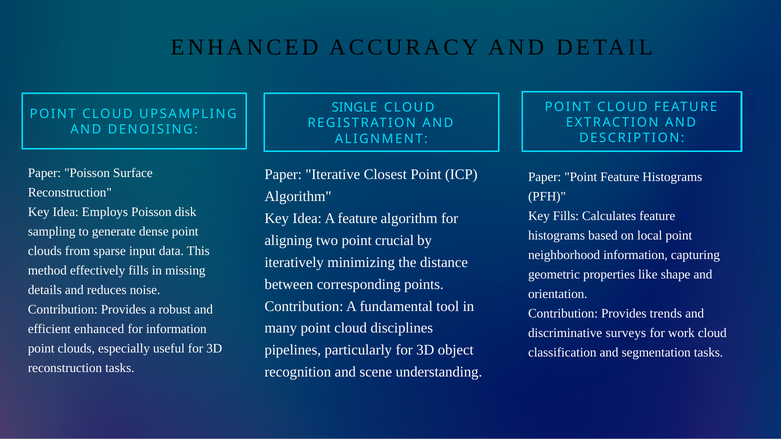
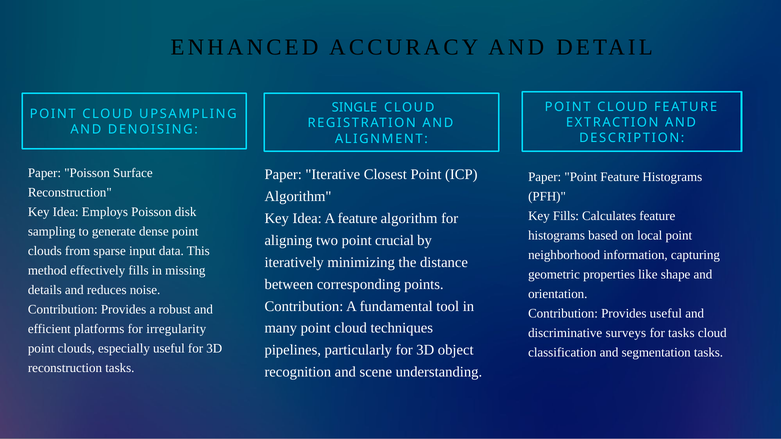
Provides trends: trends -> useful (666, 314)
disciplines: disciplines -> techniques (402, 328)
efficient enhanced: enhanced -> platforms (99, 329)
for information: information -> irregularity (176, 329)
for work: work -> tasks (681, 333)
